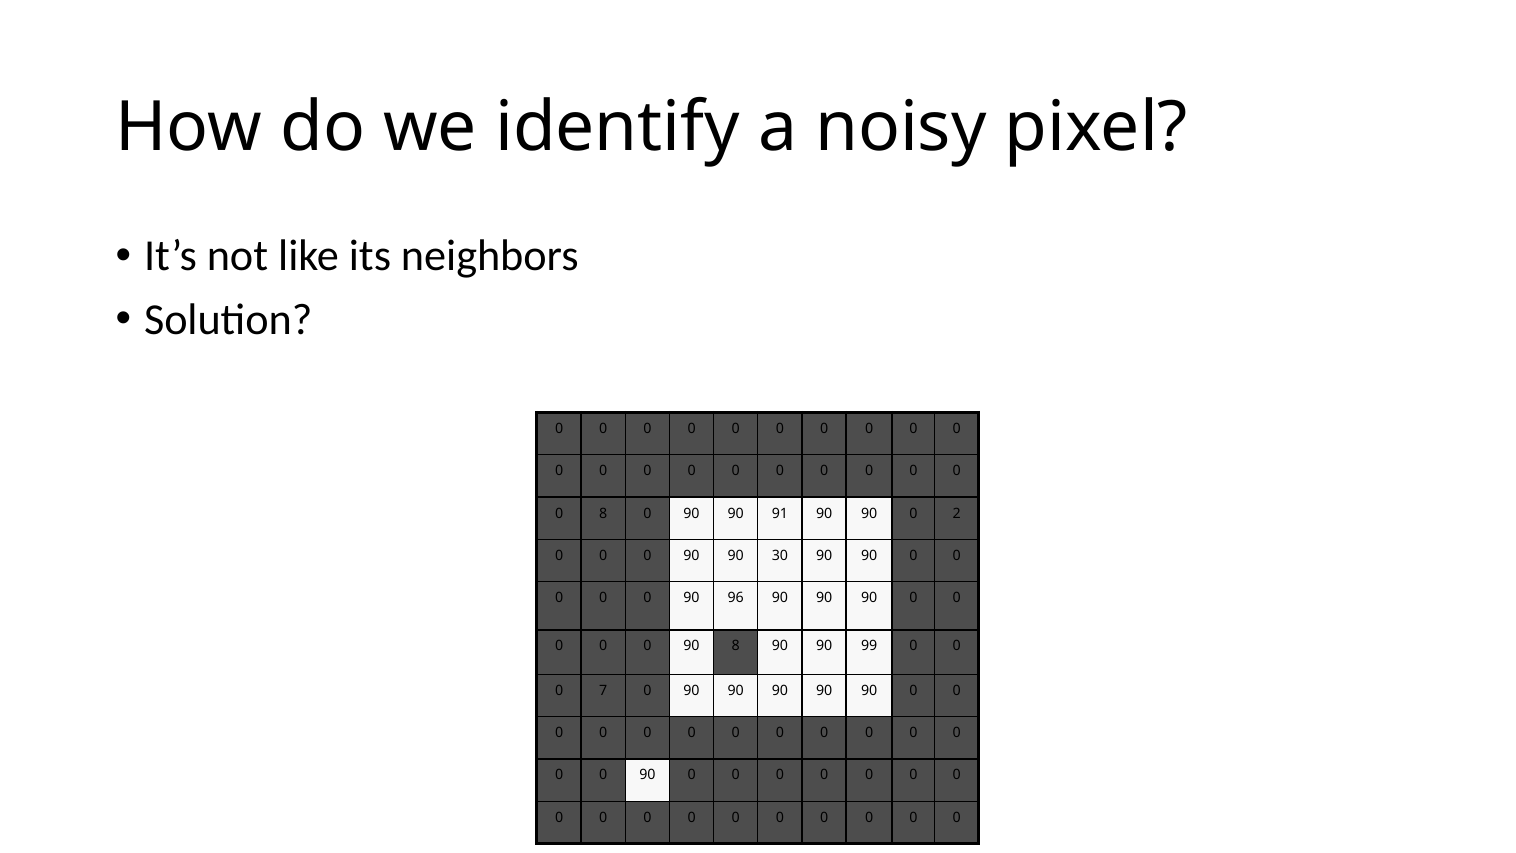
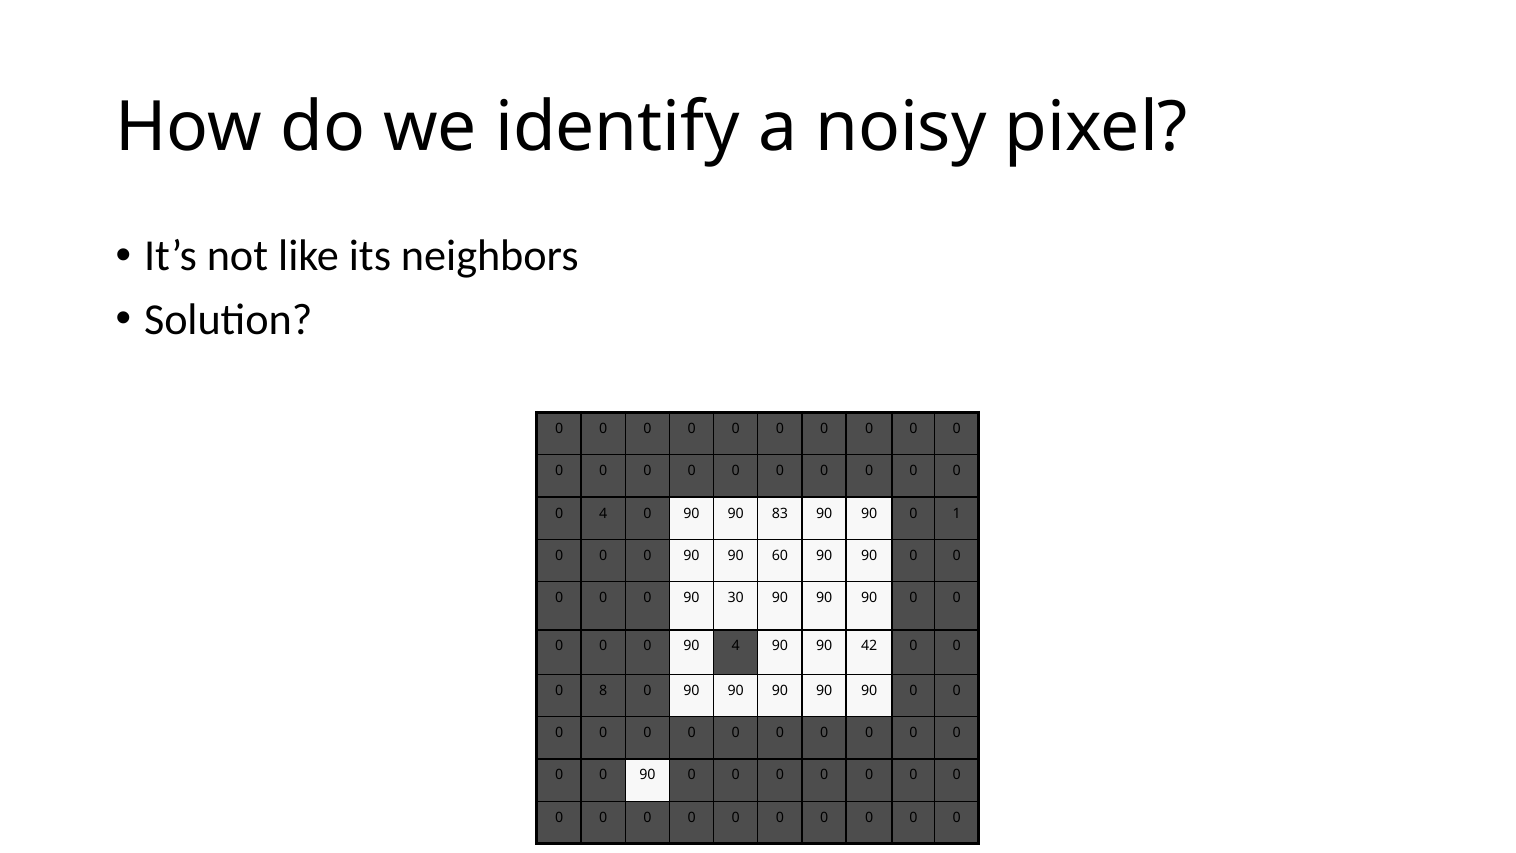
0 8: 8 -> 4 (603, 513)
91: 91 -> 83 (780, 513)
2: 2 -> 1 (957, 513)
30: 30 -> 60 (780, 555)
96: 96 -> 30 (736, 598)
90 8: 8 -> 4 (736, 646)
99: 99 -> 42 (869, 646)
7: 7 -> 8 (603, 691)
